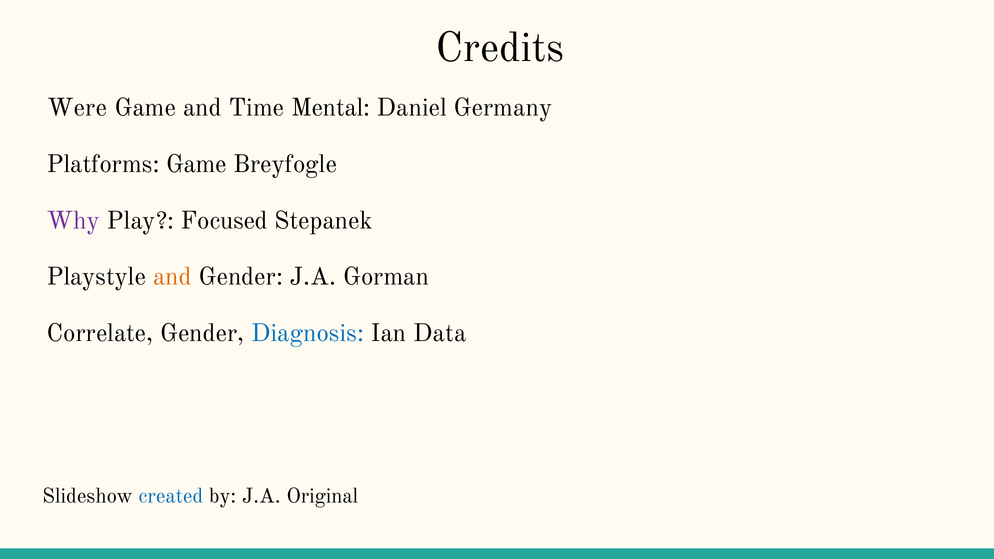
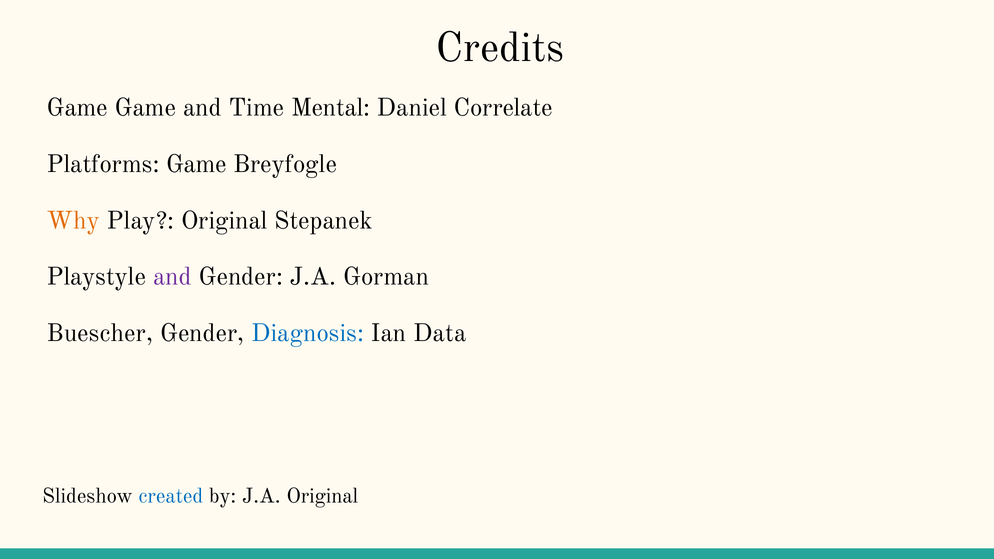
Were: Were -> Game (77, 108)
Germany: Germany -> Correlate (503, 108)
Why colour: purple -> orange (73, 220)
Play Focused: Focused -> Original (224, 220)
and colour: orange -> purple (172, 277)
Correlate: Correlate -> Buescher (100, 333)
